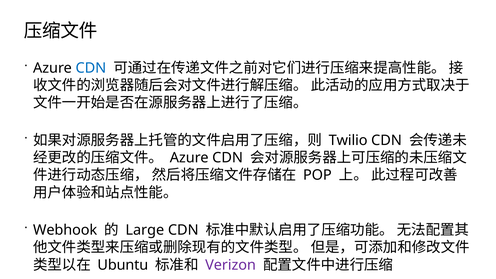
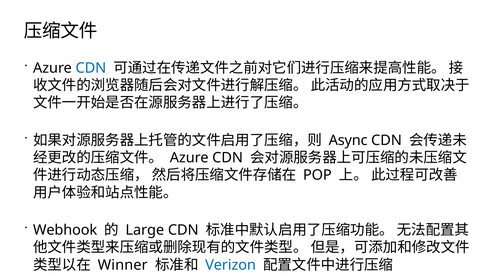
Twilio: Twilio -> Async (348, 140)
Ubuntu: Ubuntu -> Winner (123, 265)
Verizon colour: purple -> blue (231, 265)
